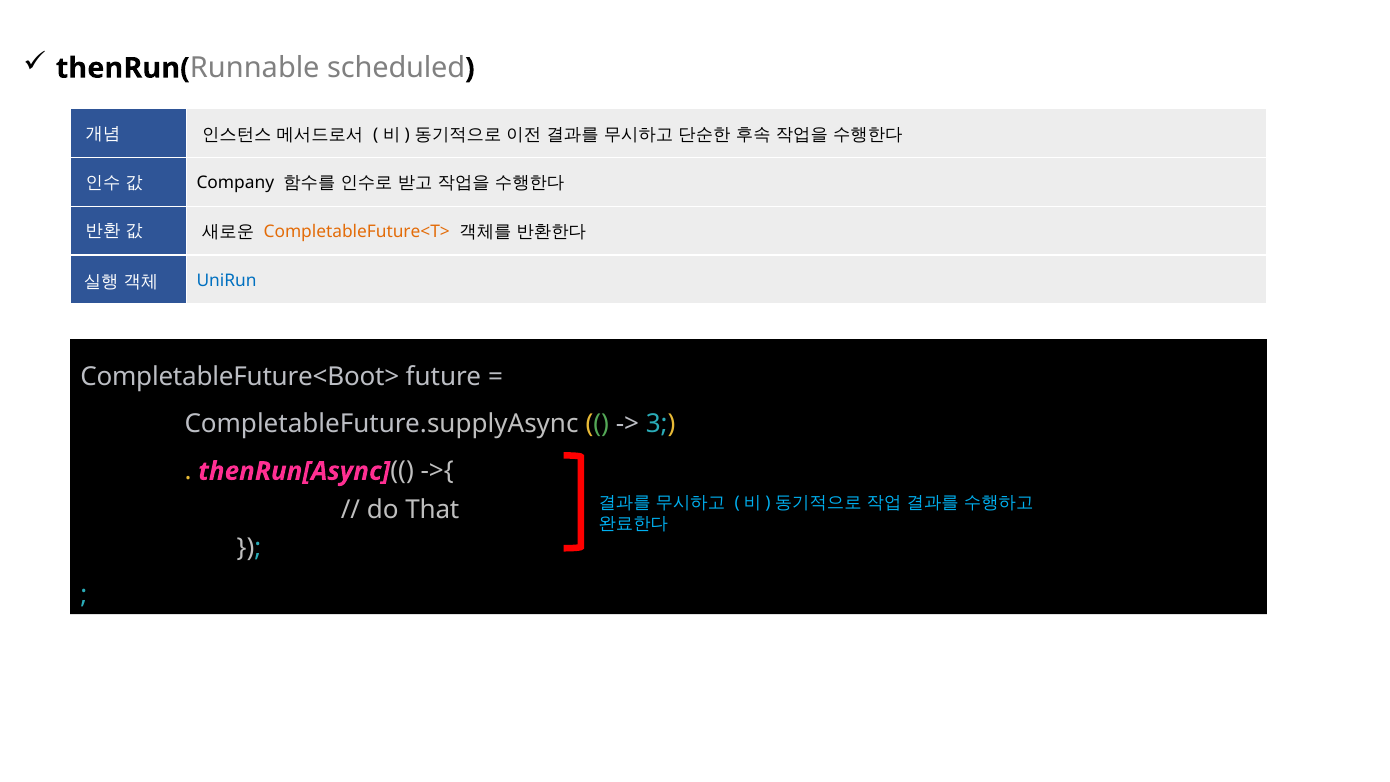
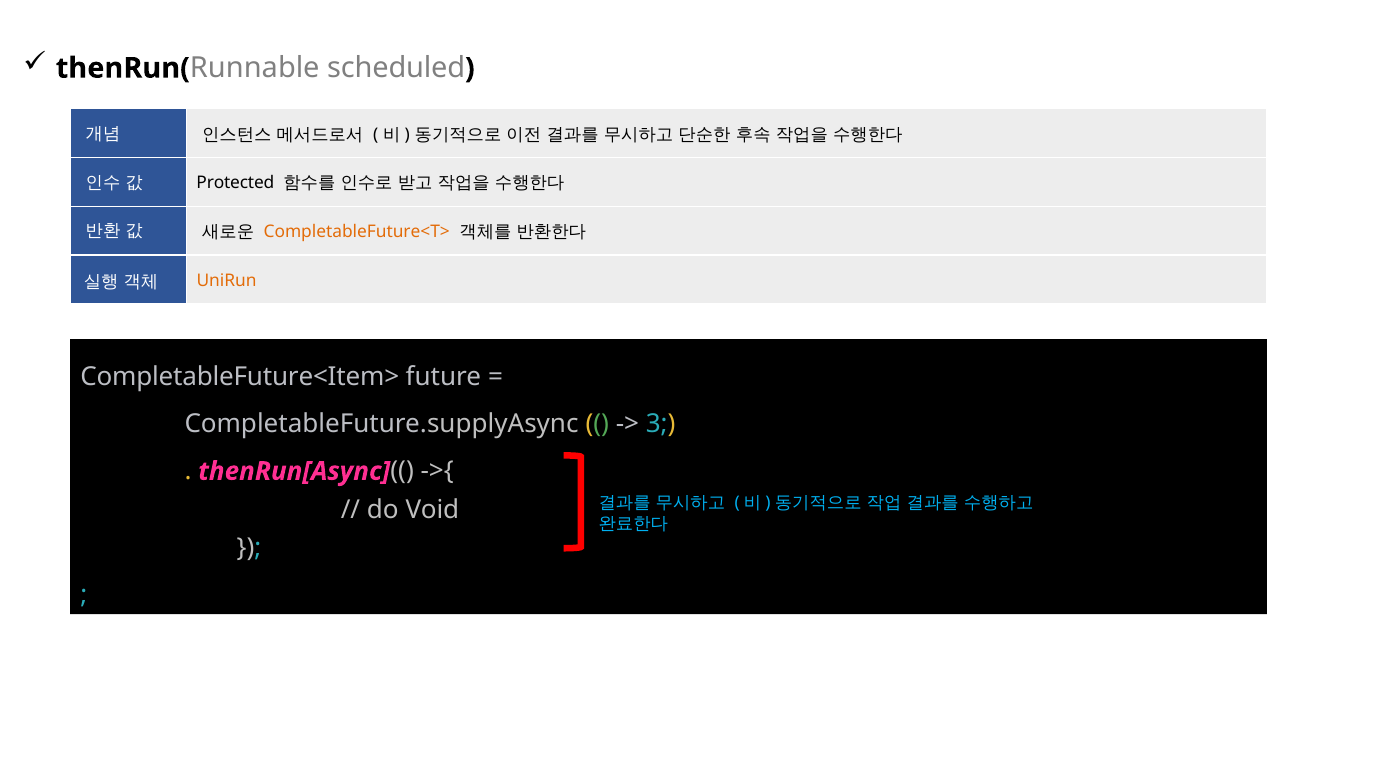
Company: Company -> Protected (235, 183)
UniRun colour: blue -> orange (227, 281)
CompletableFuture<Boot>: CompletableFuture<Boot> -> CompletableFuture<Item> (240, 377)
That: That -> Void (432, 510)
